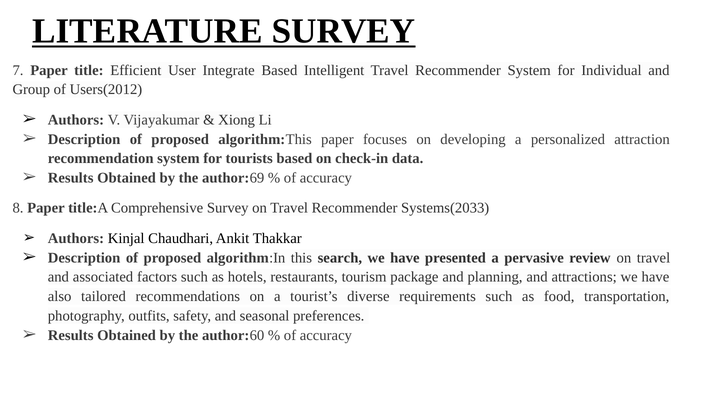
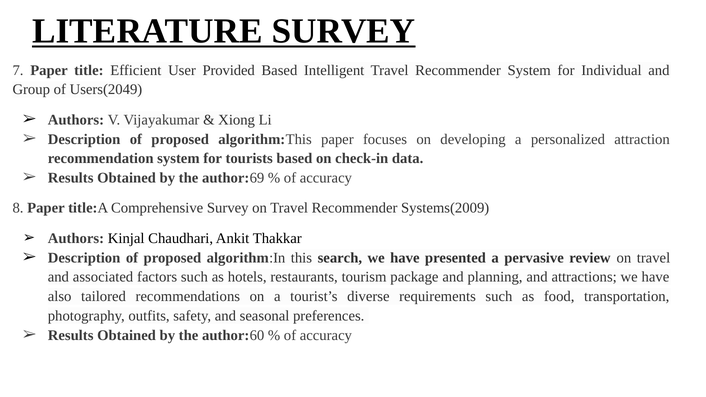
Integrate: Integrate -> Provided (229, 70)
Users(2012: Users(2012 -> Users(2049 (106, 90)
Systems(2033: Systems(2033 -> Systems(2009 (445, 208)
